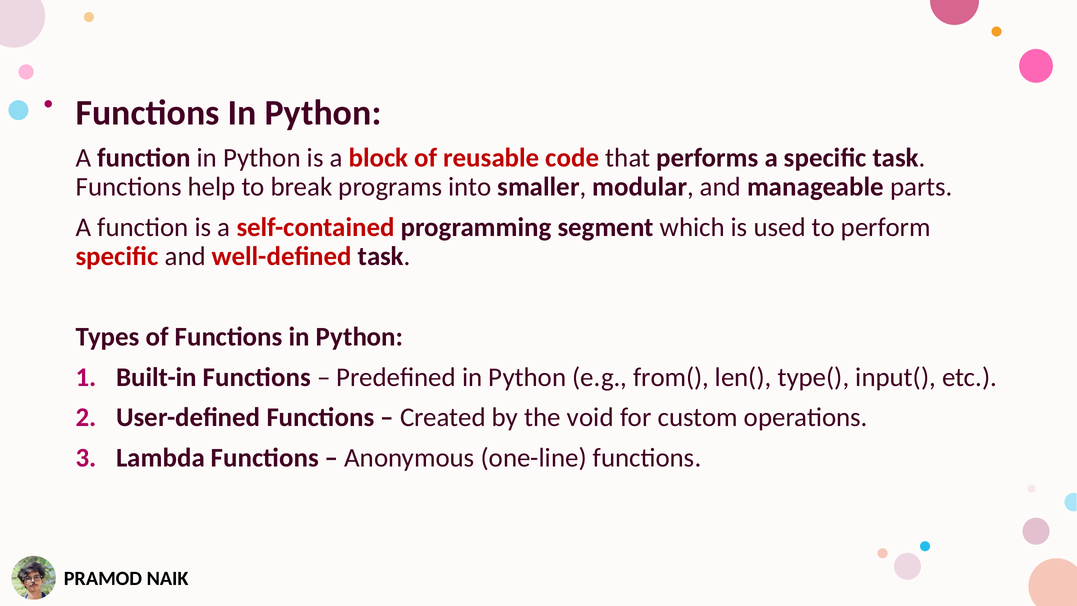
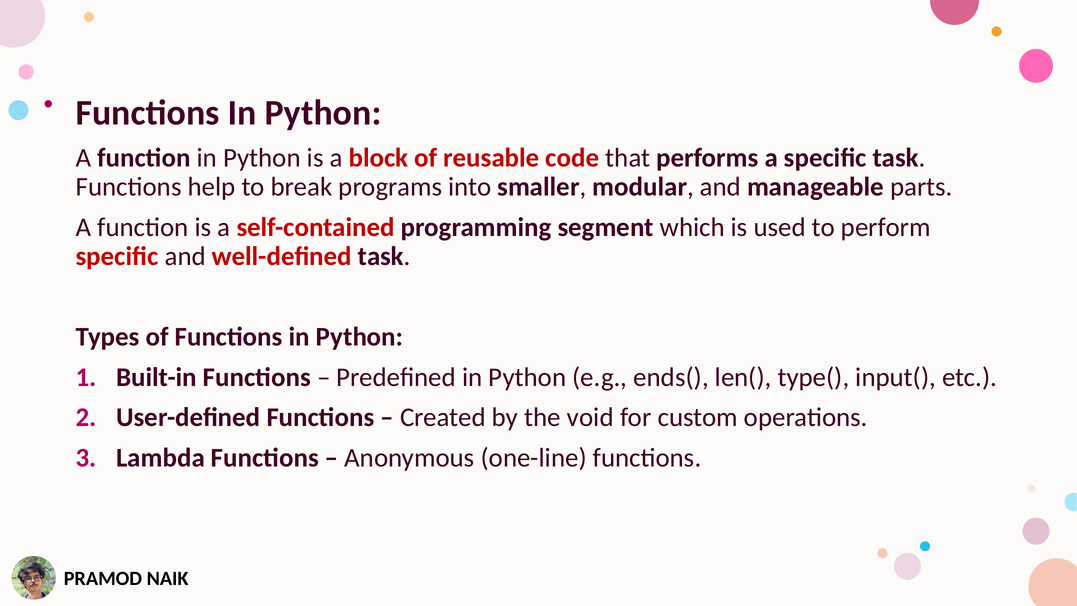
from(: from( -> ends( (671, 377)
